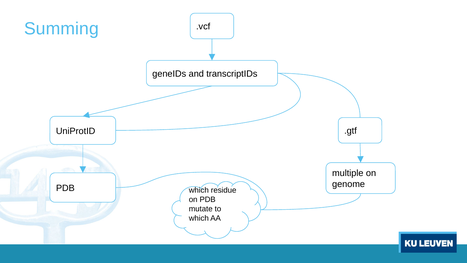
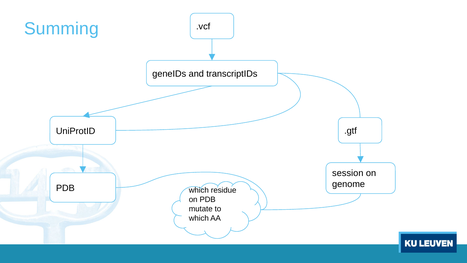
multiple: multiple -> session (348, 173)
